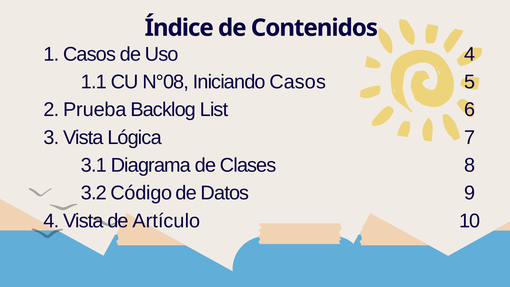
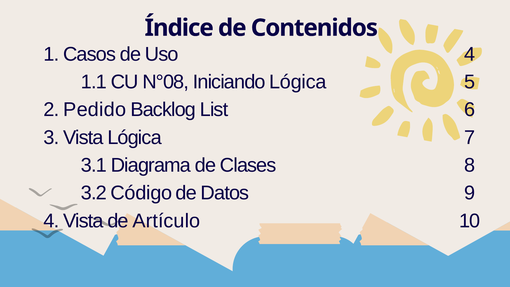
Iniciando Casos: Casos -> Lógica (298, 82)
Prueba: Prueba -> Pedido (95, 110)
